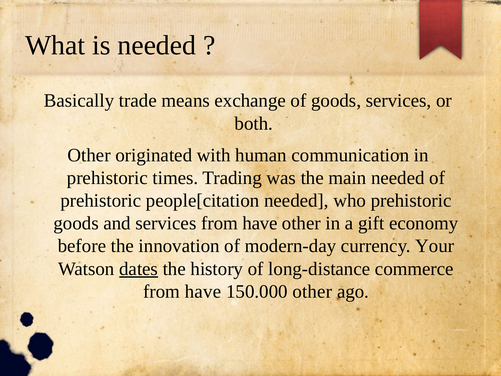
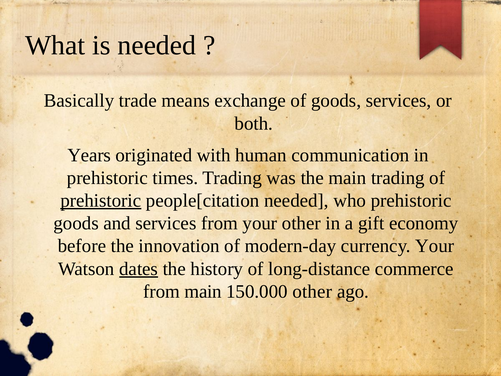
Other: Other -> Years (89, 155)
main needed: needed -> trading (398, 178)
prehistoric underline: none -> present (101, 200)
services from have: have -> your (260, 223)
have: have -> main (203, 291)
